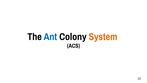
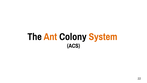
Ant colour: blue -> orange (50, 37)
